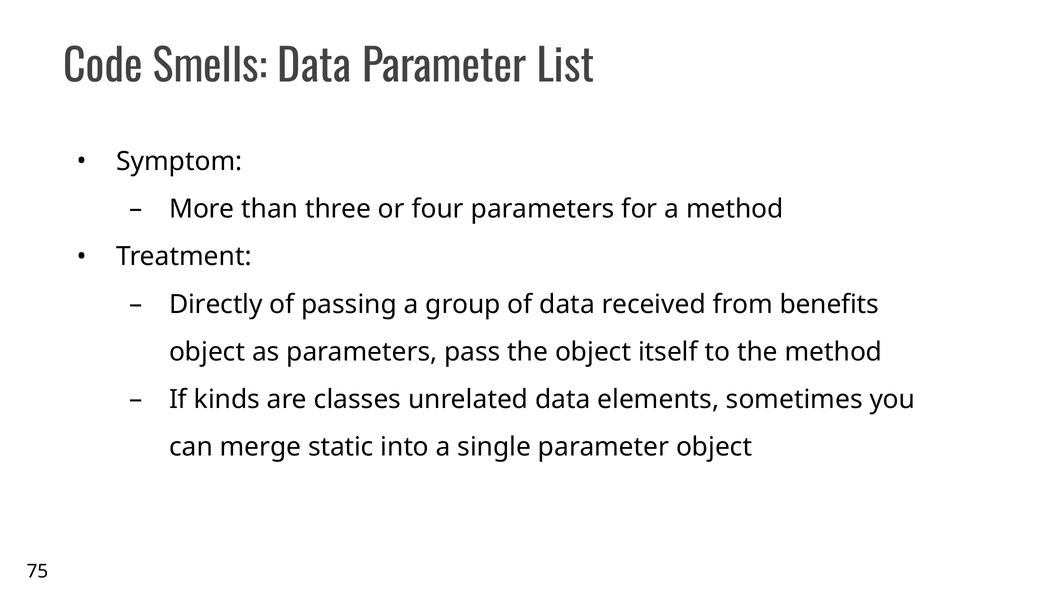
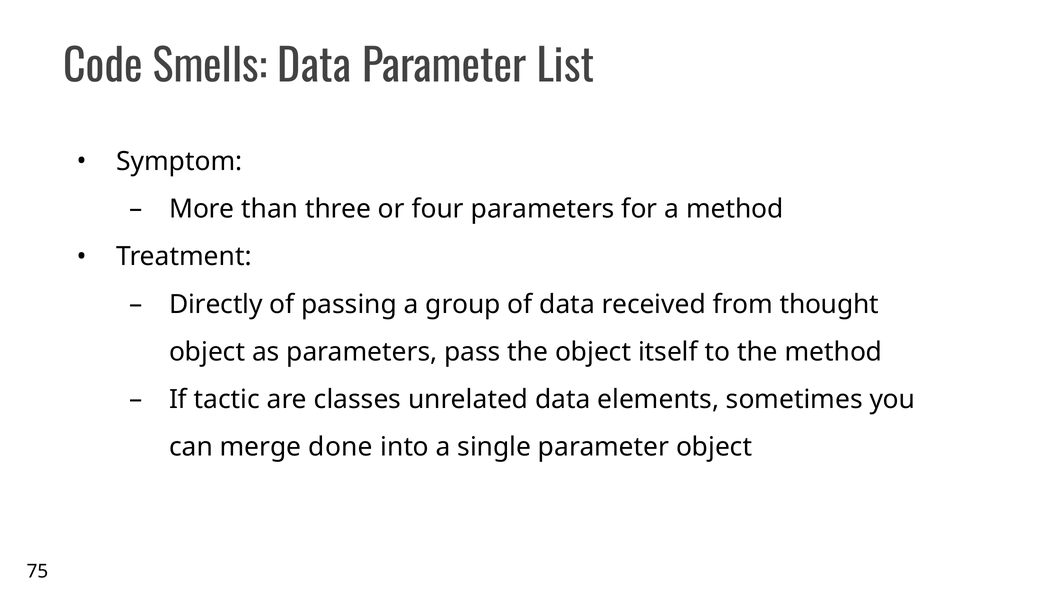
benefits: benefits -> thought (829, 304)
kinds: kinds -> tactic (227, 399)
static: static -> done (341, 447)
